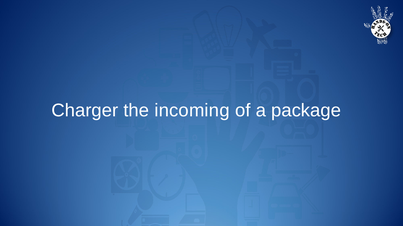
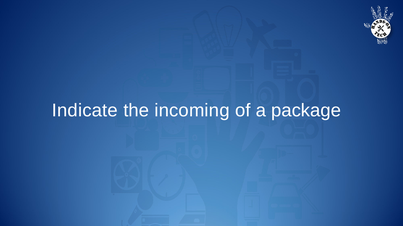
Charger: Charger -> Indicate (85, 111)
